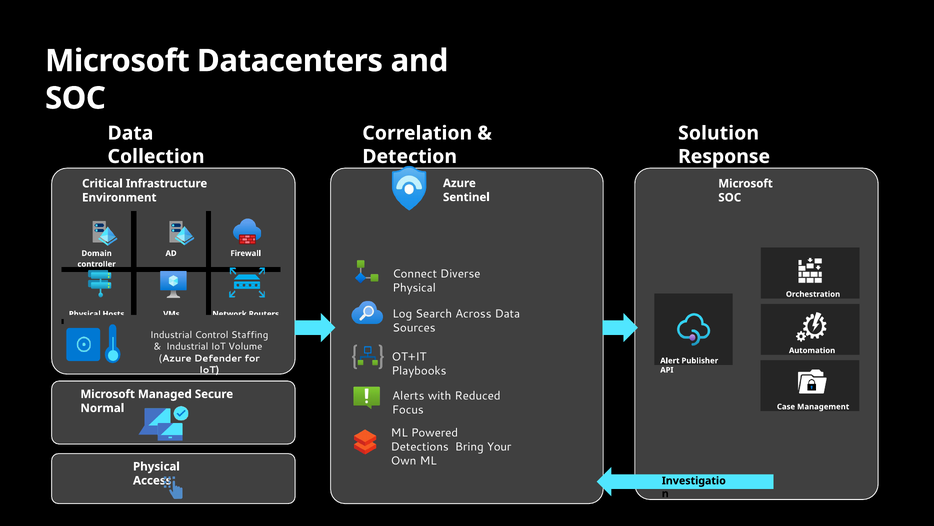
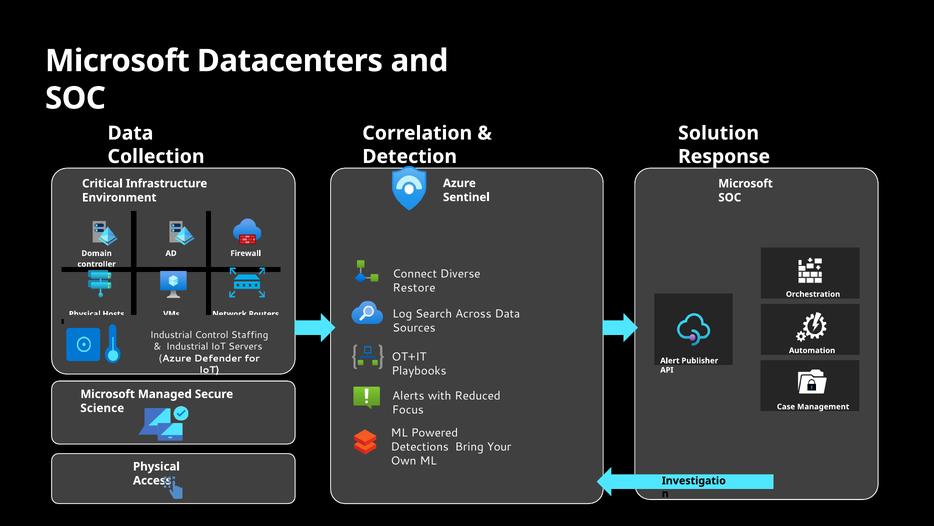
Physical: Physical -> Restore (414, 287)
Volume: Volume -> Servers (245, 346)
Normal: Normal -> Science (102, 408)
